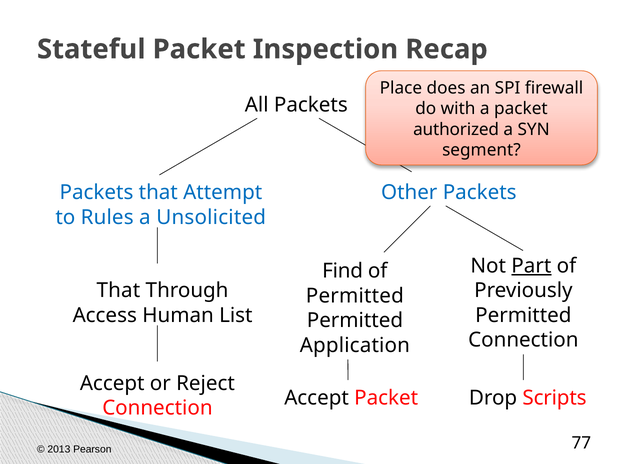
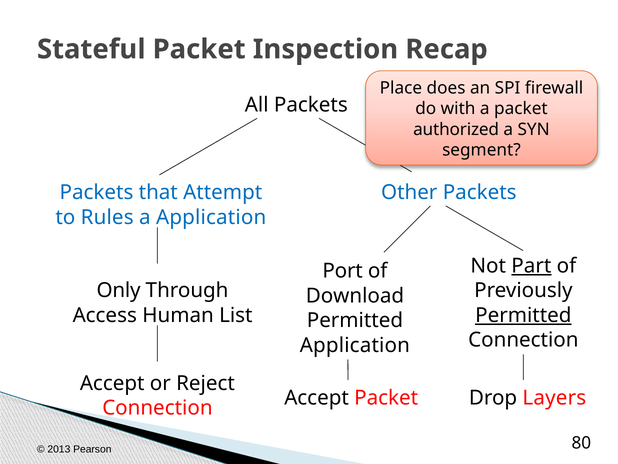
a Unsolicited: Unsolicited -> Application (211, 217)
Find: Find -> Port (343, 271)
That: That -> Only (119, 290)
Permitted: Permitted -> Download (355, 296)
Permitted underline: none -> present (523, 315)
Scripts: Scripts -> Layers (554, 397)
77: 77 -> 80 (581, 443)
